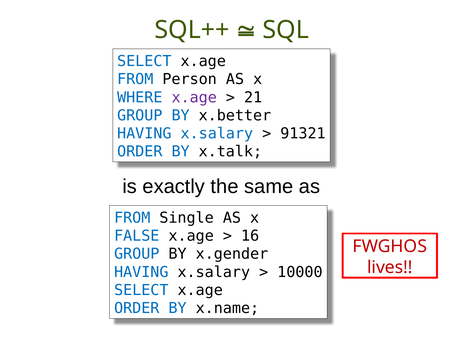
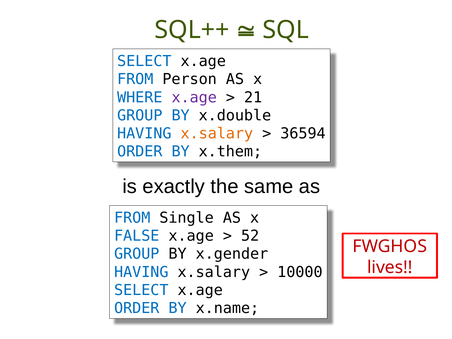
x.better: x.better -> x.double (235, 116)
x.salary colour: blue -> orange (217, 134)
91321: 91321 -> 36594 (303, 134)
x.talk: x.talk -> x.them (230, 152)
16: 16 -> 52 (250, 236)
